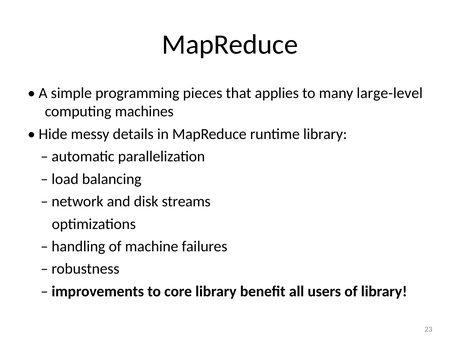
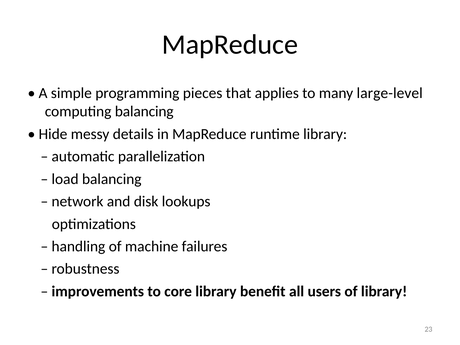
computing machines: machines -> balancing (144, 111)
streams: streams -> lookups (186, 201)
